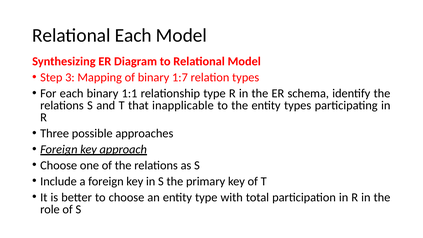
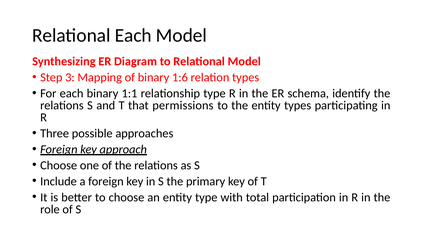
1:7: 1:7 -> 1:6 (180, 77)
inapplicable: inapplicable -> permissions (183, 105)
